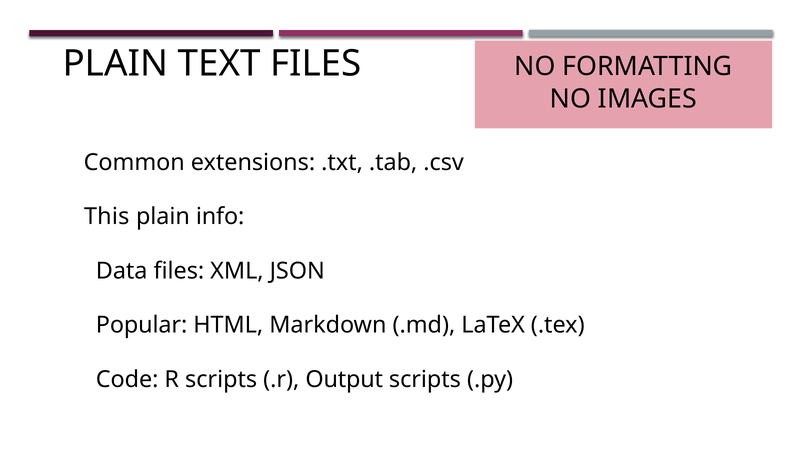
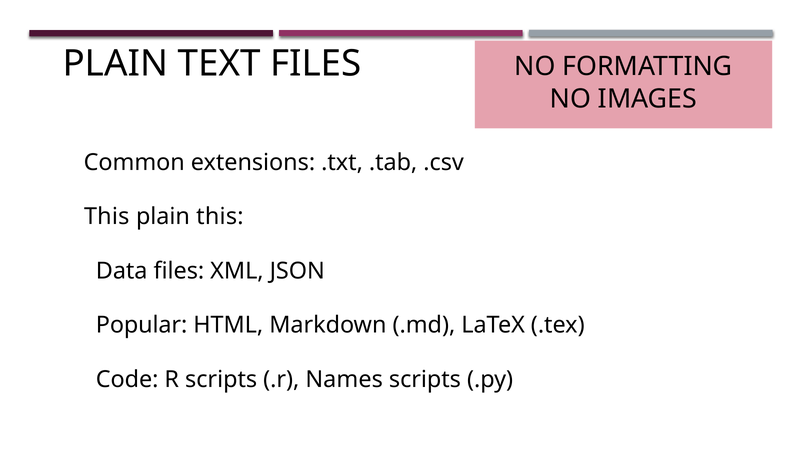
plain info: info -> this (220, 217)
Output: Output -> Names (344, 380)
